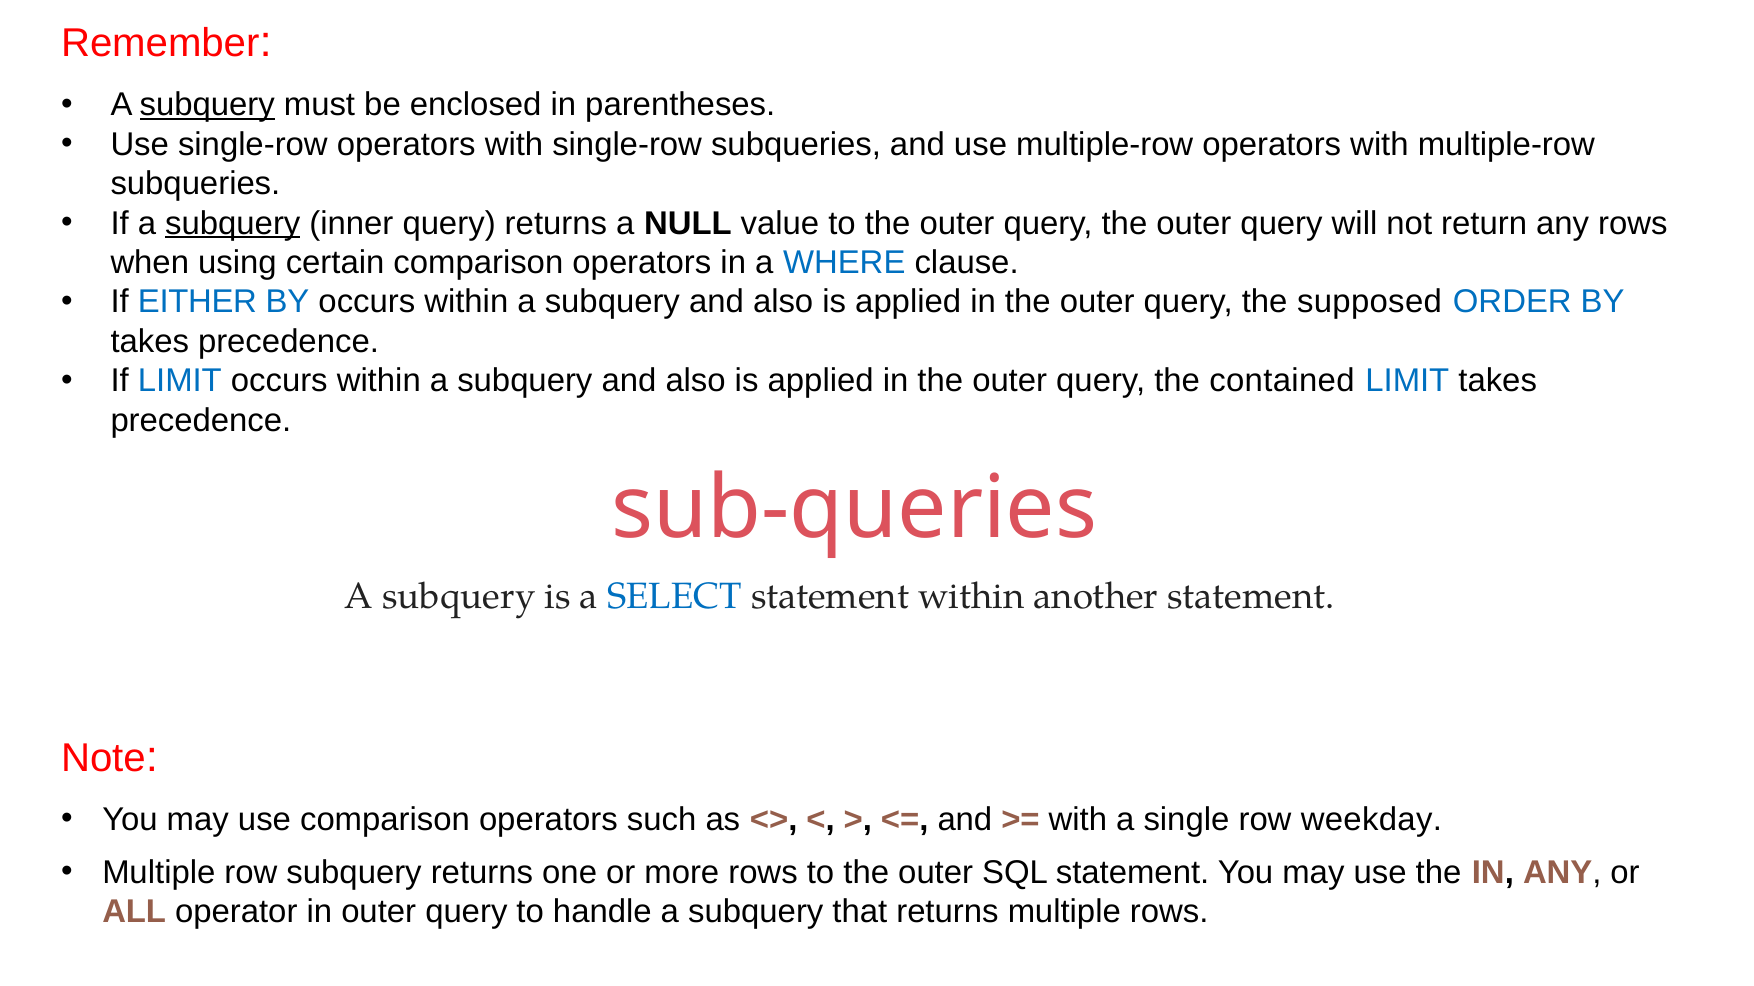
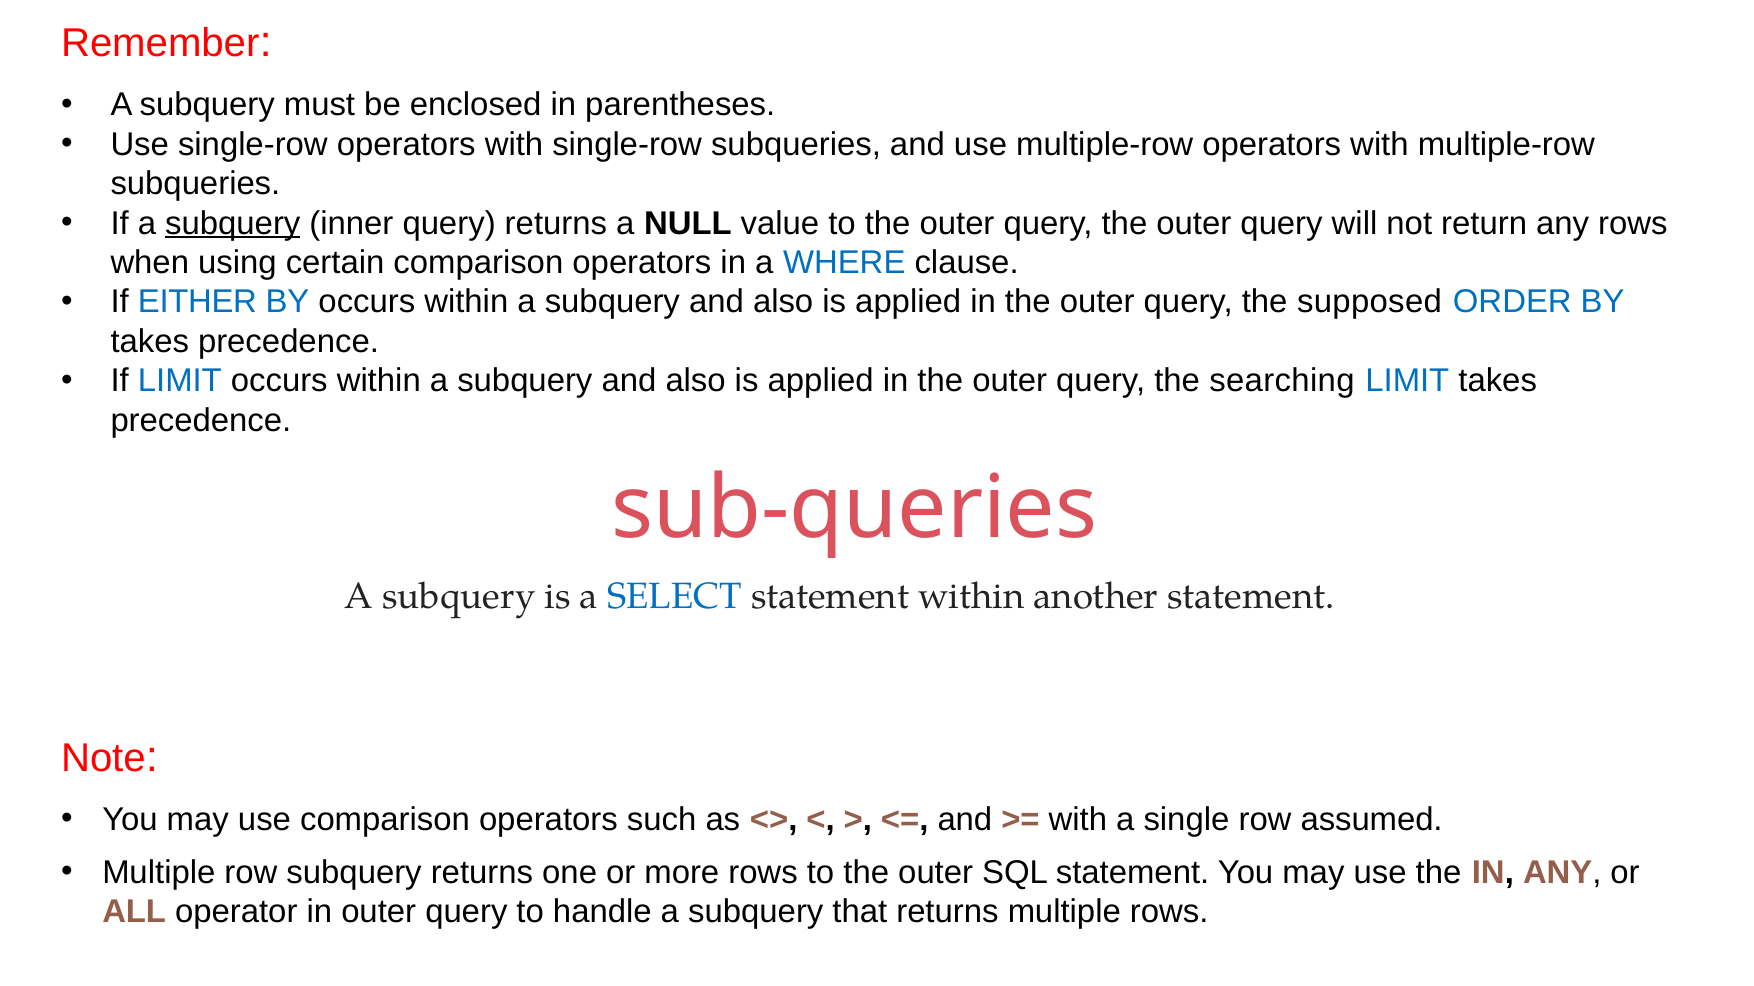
subquery underline: present -> none (207, 105)
contained: contained -> searching (1282, 381)
weekday: weekday -> assumed (1372, 820)
